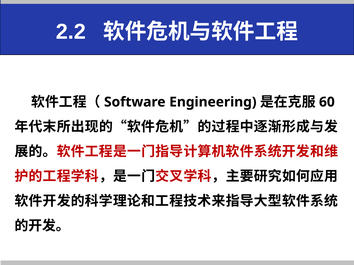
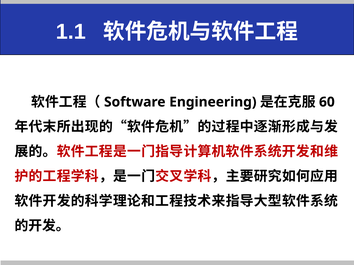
2.2: 2.2 -> 1.1 (71, 32)
